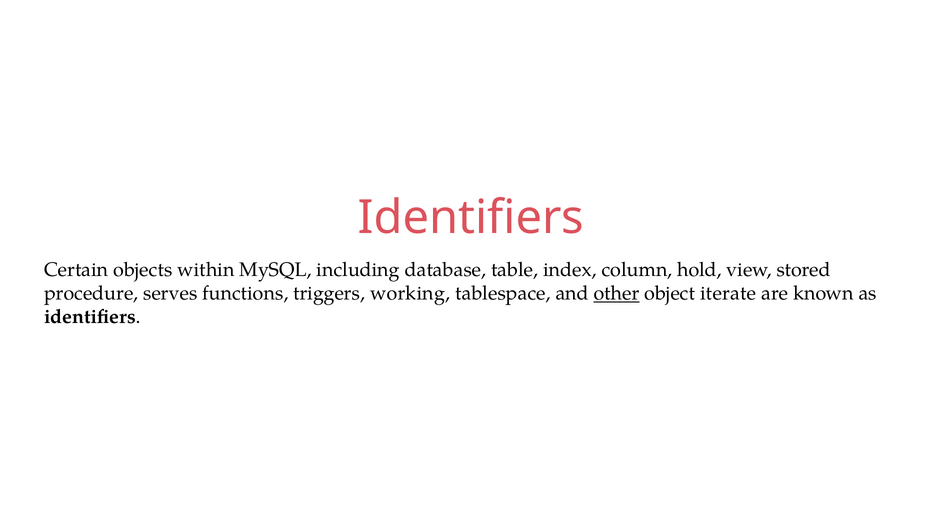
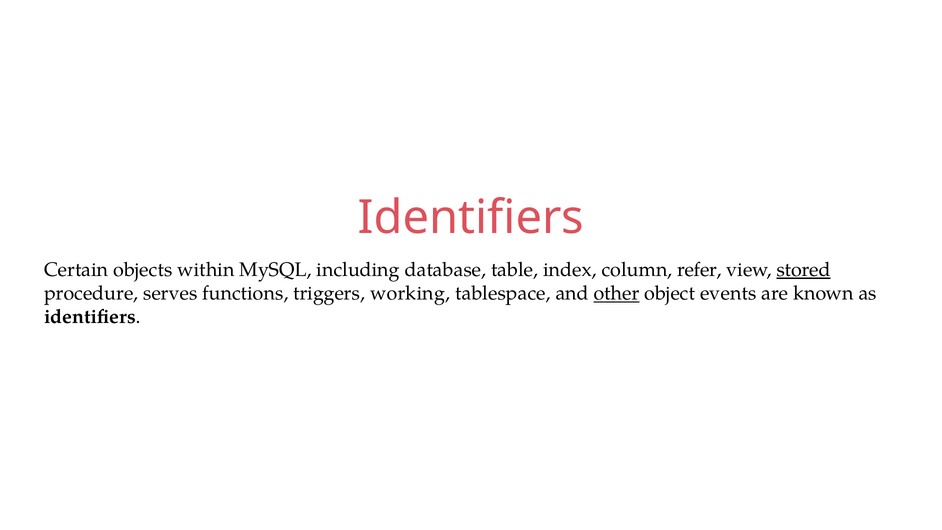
hold: hold -> refer (699, 270)
stored underline: none -> present (804, 270)
iterate: iterate -> events (728, 293)
